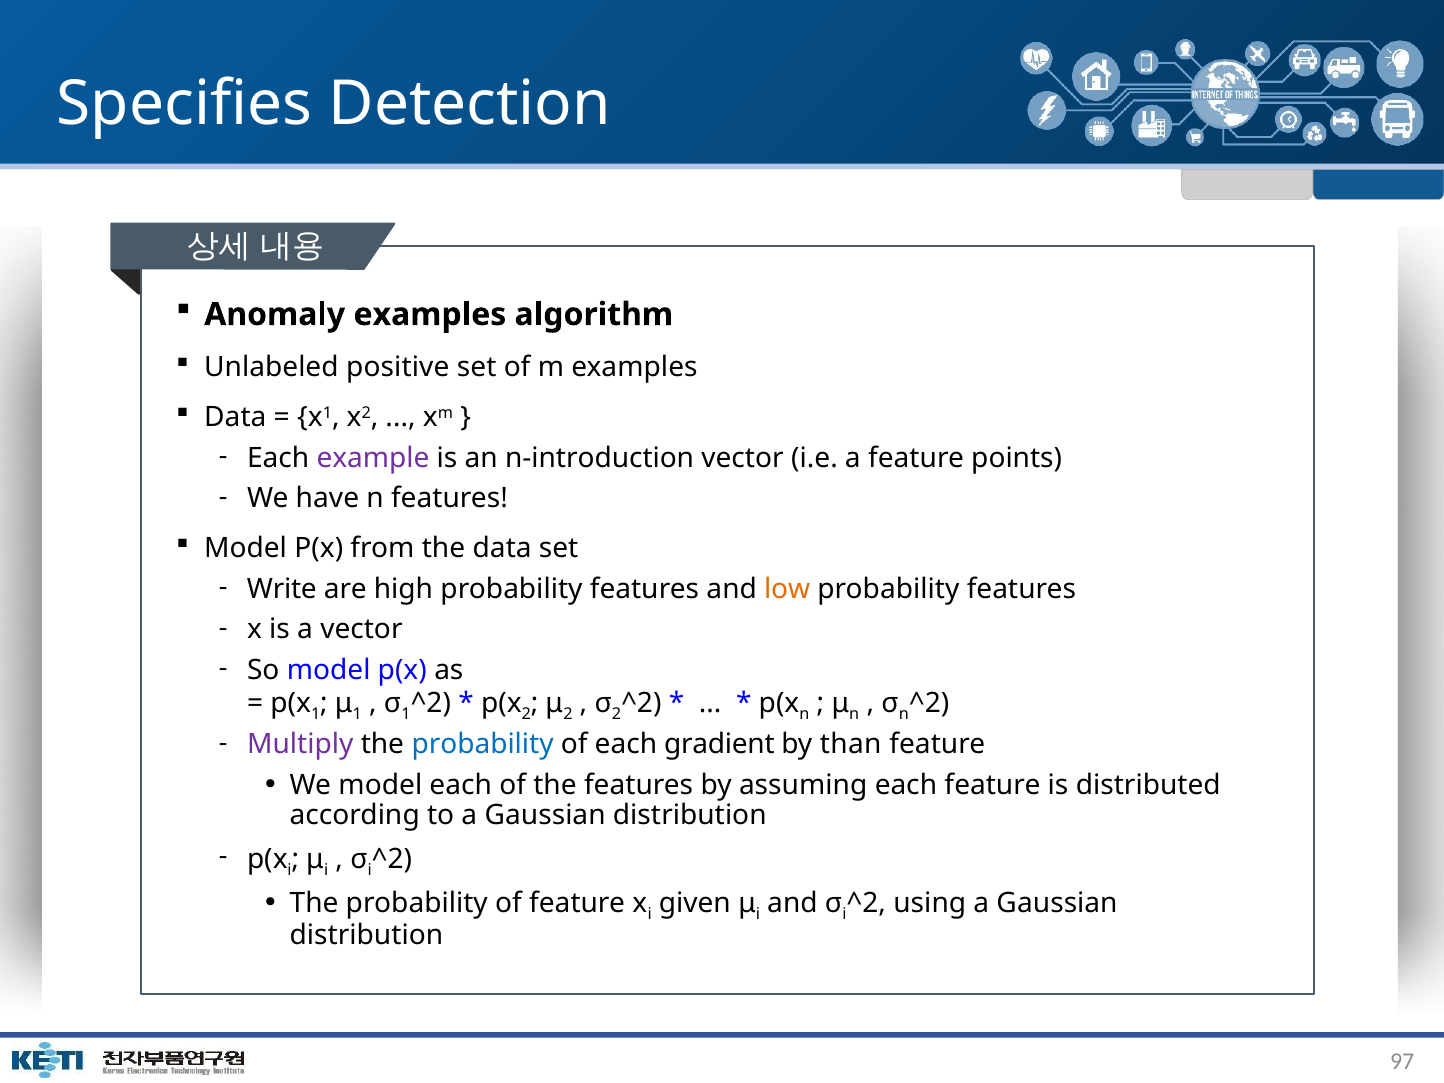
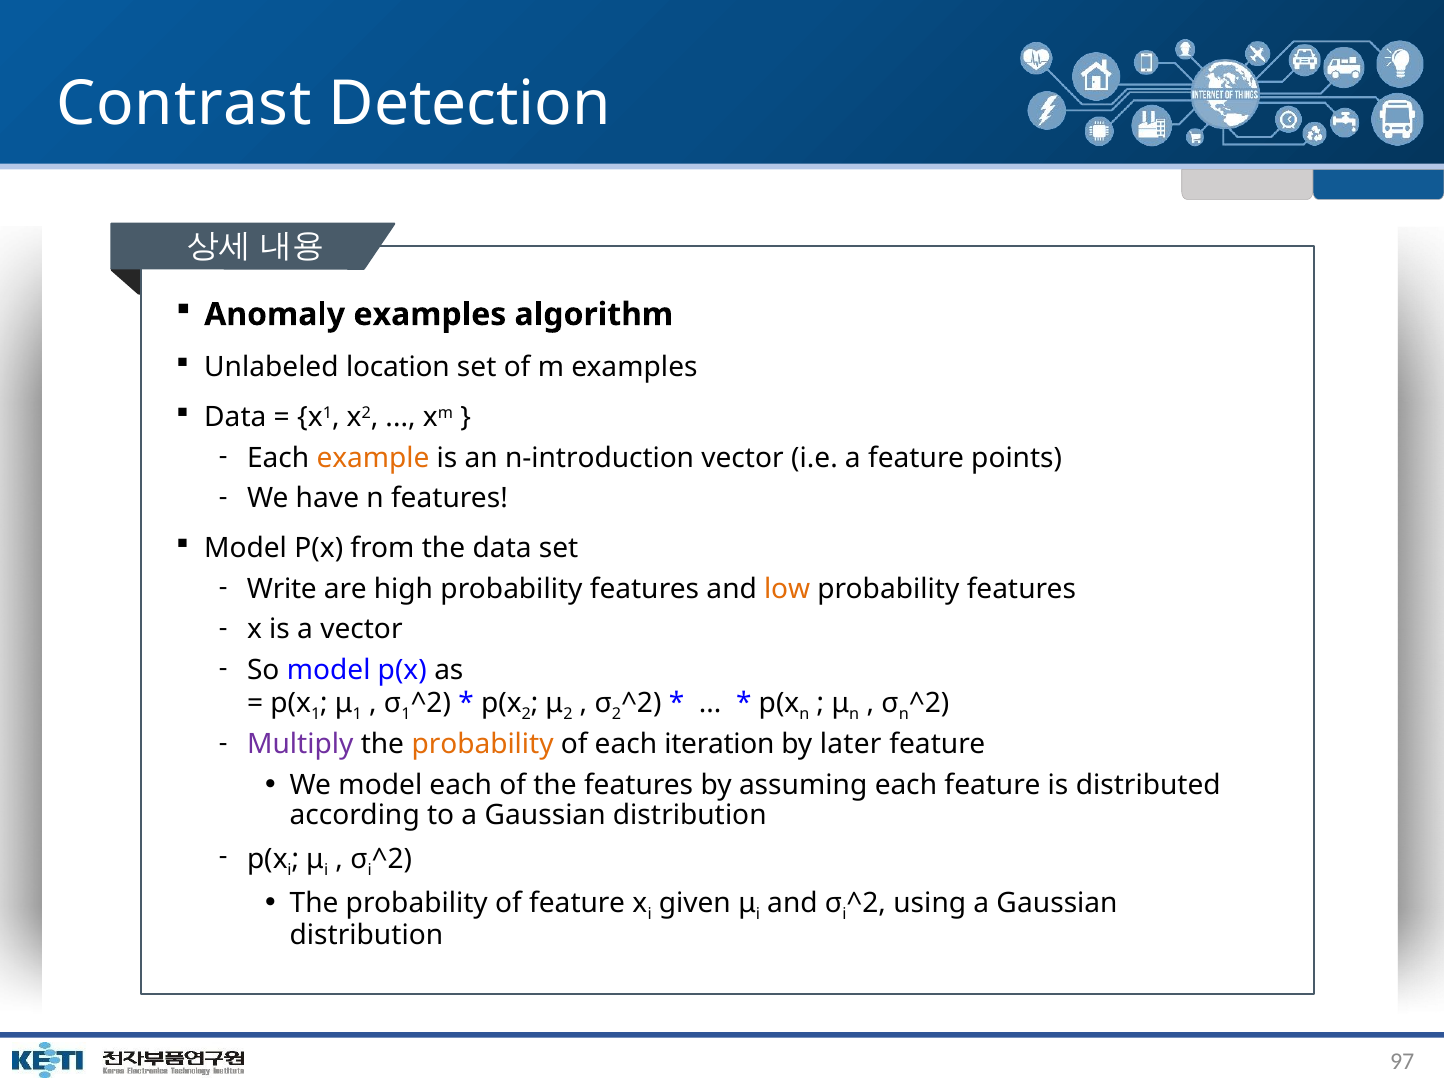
Specifies: Specifies -> Contrast (184, 104)
positive: positive -> location (398, 367)
example colour: purple -> orange (373, 458)
probability colour: blue -> orange (483, 745)
gradient: gradient -> iteration (719, 745)
than: than -> later (851, 745)
